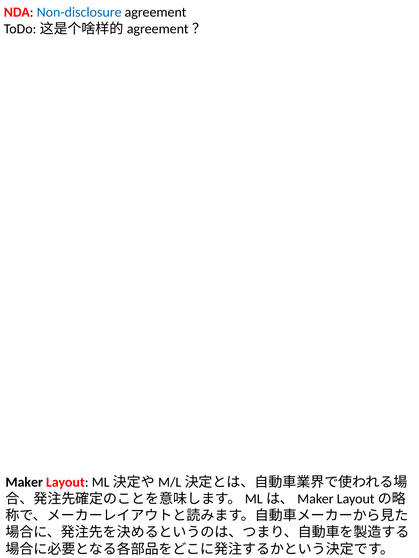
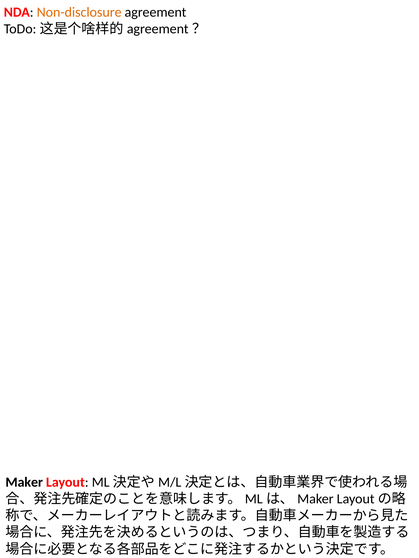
Non-disclosure colour: blue -> orange (79, 12)
